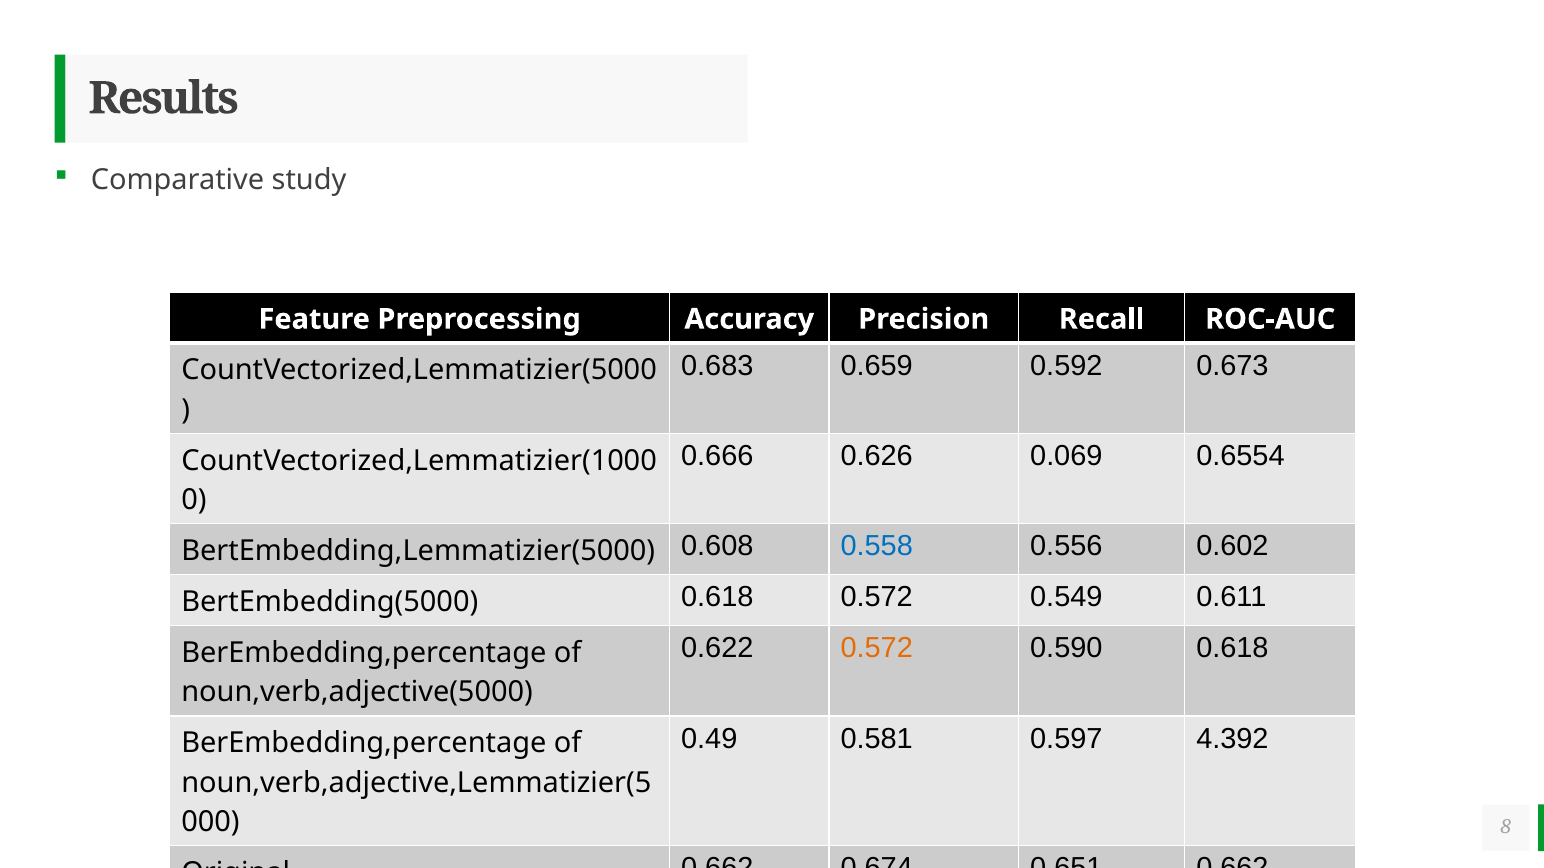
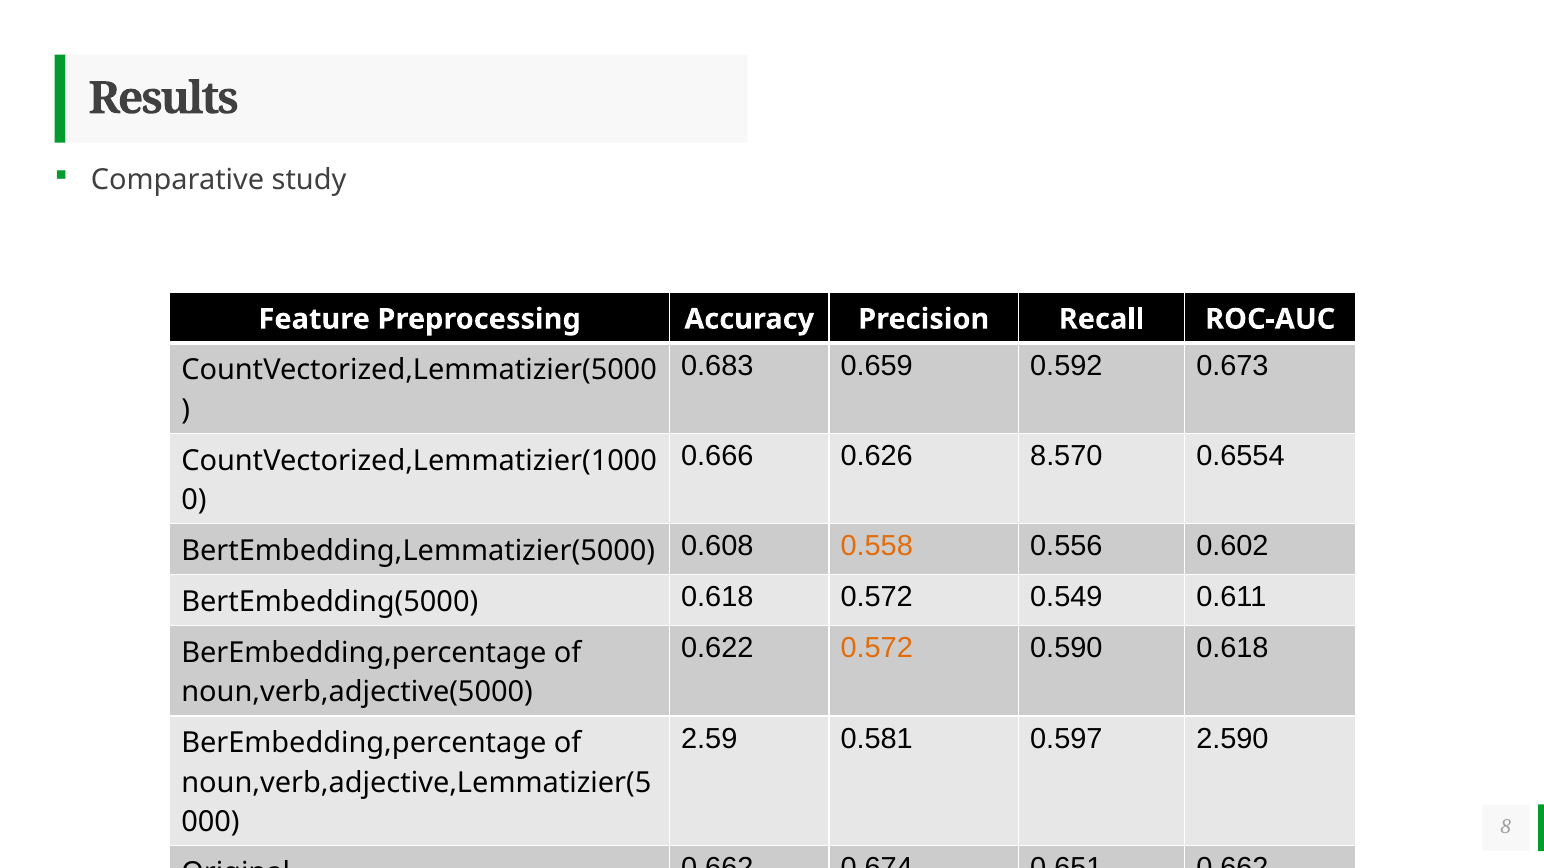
0.069: 0.069 -> 8.570 (1066, 456)
0.558 colour: blue -> orange (877, 547)
0.49: 0.49 -> 2.59 (709, 739)
4.392: 4.392 -> 2.590 (1232, 739)
